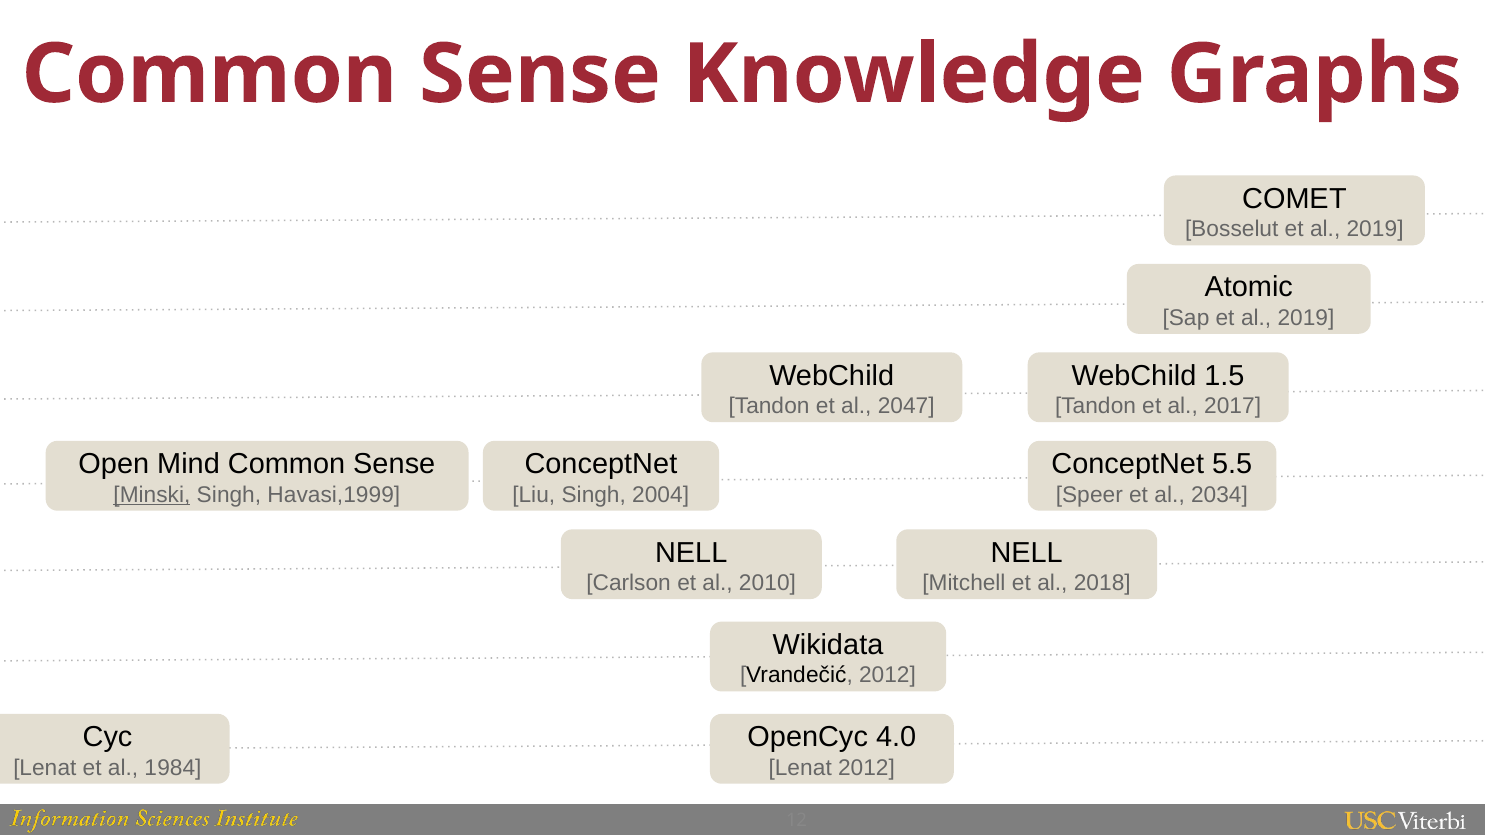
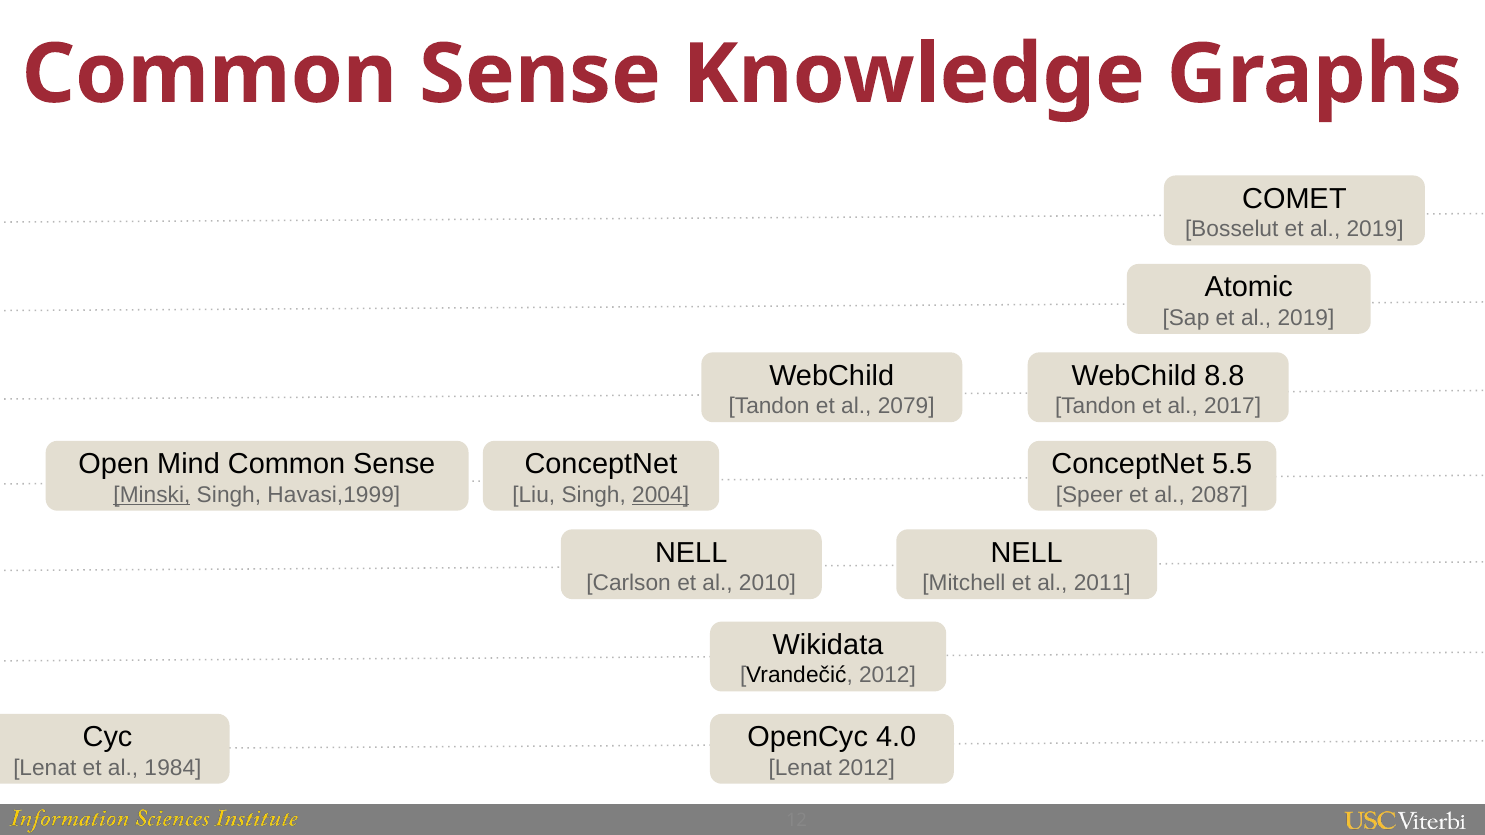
1.5: 1.5 -> 8.8 (1224, 376)
2047: 2047 -> 2079 (906, 406)
2004 underline: none -> present (661, 495)
2034: 2034 -> 2087 (1219, 495)
2018: 2018 -> 2011 (1102, 583)
